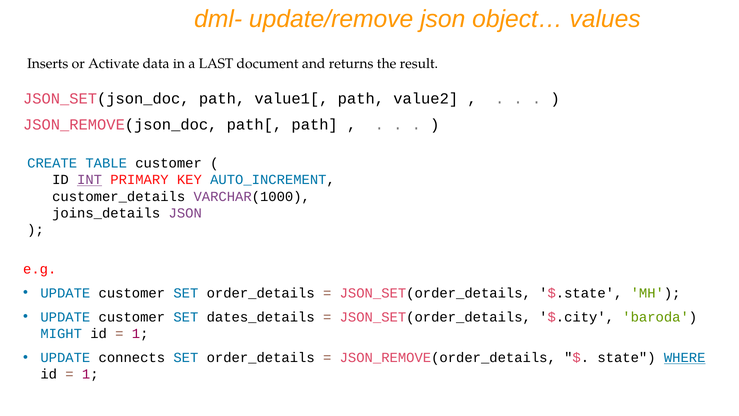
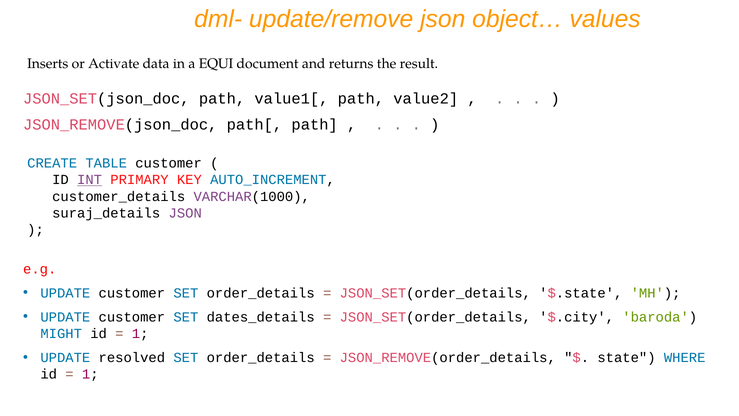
LAST: LAST -> EQUI (216, 64)
joins_details: joins_details -> suraj_details (106, 213)
connects: connects -> resolved (132, 357)
WHERE underline: present -> none (685, 357)
